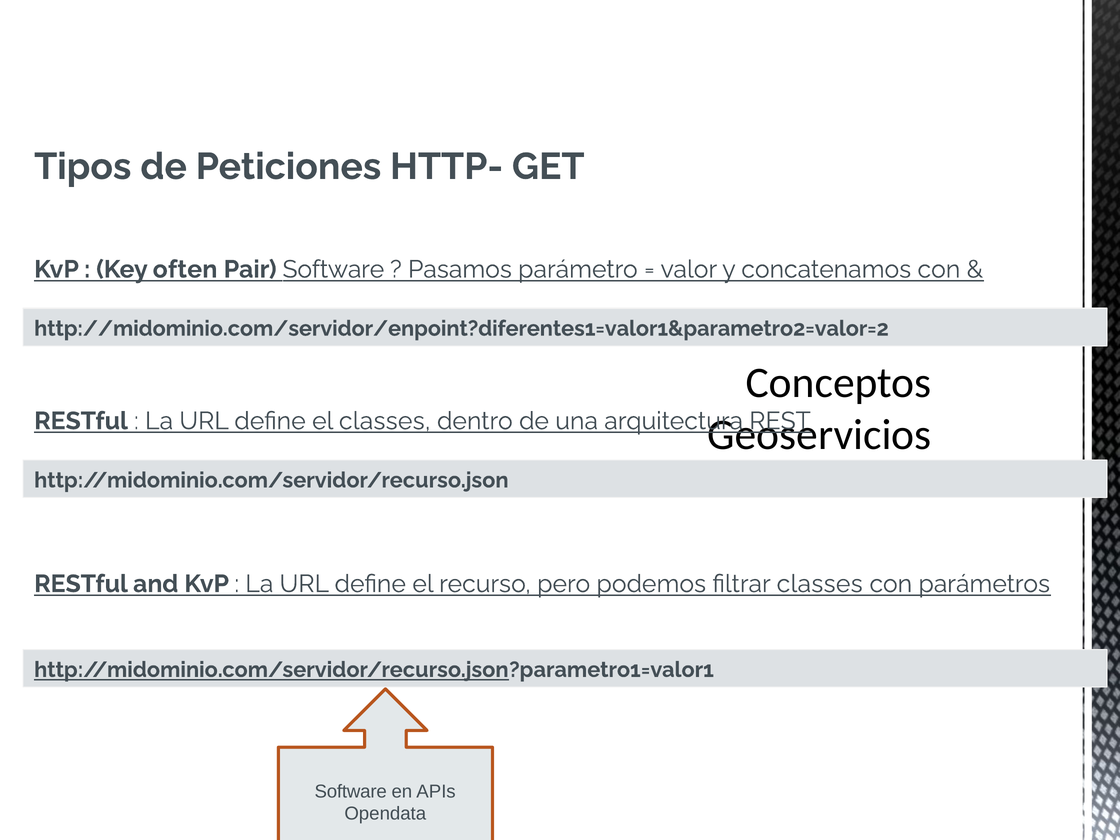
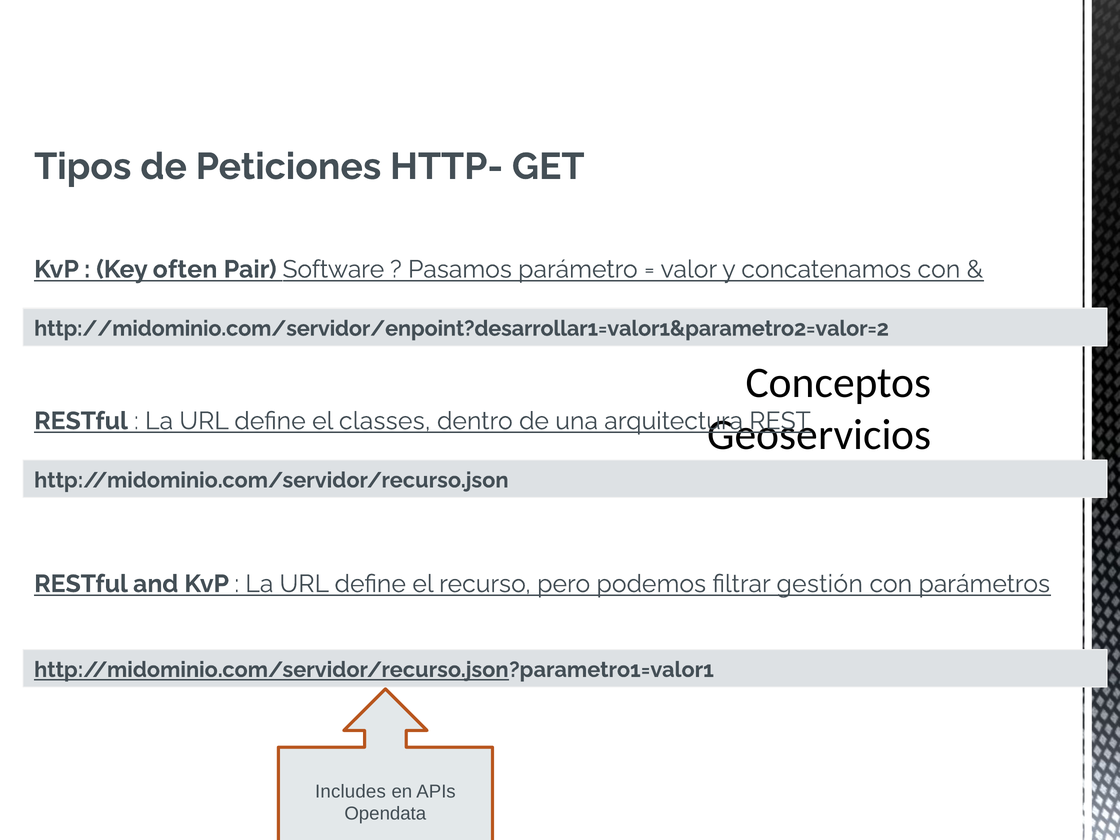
http://midominio.com/servidor/enpoint?diferentes1=valor1&parametro2=valor=2: http://midominio.com/servidor/enpoint?diferentes1=valor1&parametro2=valor=2 -> http://midominio.com/servidor/enpoint?desarrollar1=valor1&parametro2=valor=2 (462, 329)
filtrar classes: classes -> gestión (820, 584)
Software: Software -> Includes (350, 791)
